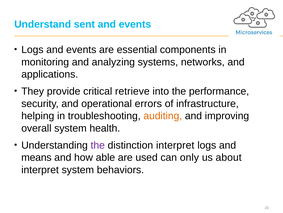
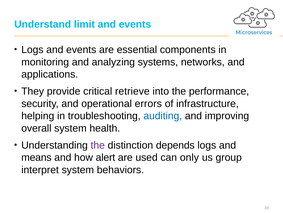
sent: sent -> limit (84, 24)
auditing colour: orange -> blue (163, 116)
distinction interpret: interpret -> depends (175, 145)
able: able -> alert (105, 157)
about: about -> group (229, 157)
